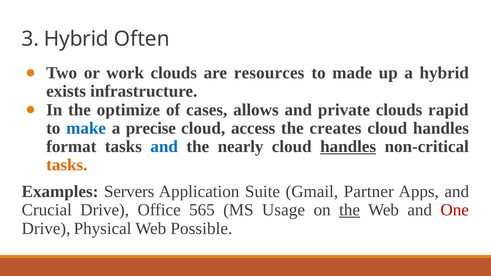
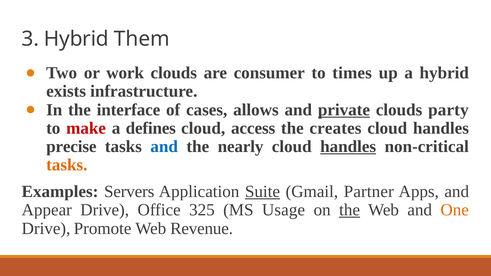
Often: Often -> Them (142, 39)
resources: resources -> consumer (269, 73)
made: made -> times (352, 73)
optimize: optimize -> interface (129, 110)
private underline: none -> present (344, 110)
rapid: rapid -> party (448, 110)
make colour: blue -> red (86, 128)
precise: precise -> defines (151, 128)
format: format -> precise (71, 147)
Suite underline: none -> present (262, 192)
Crucial: Crucial -> Appear (47, 210)
565: 565 -> 325 (202, 210)
One colour: red -> orange (455, 210)
Physical: Physical -> Promote (103, 229)
Possible: Possible -> Revenue (202, 229)
